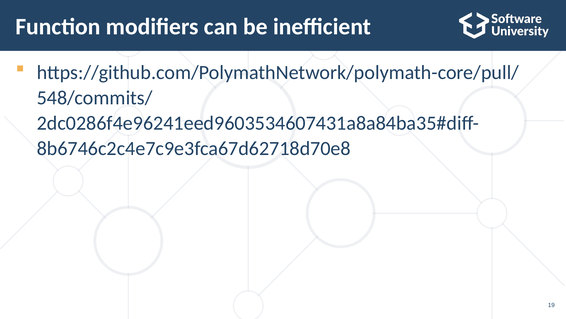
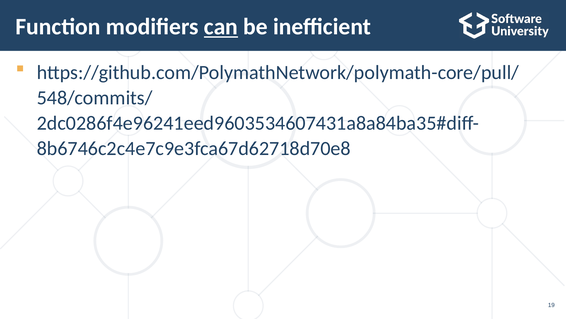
can underline: none -> present (221, 27)
